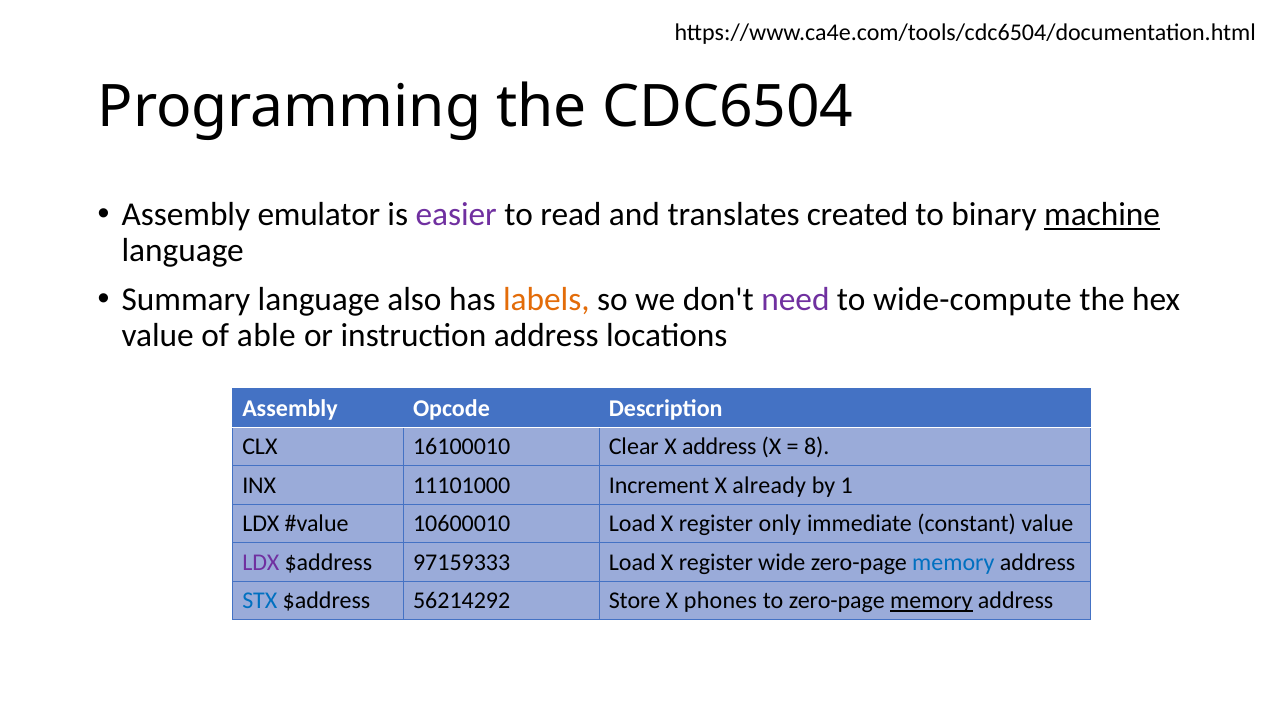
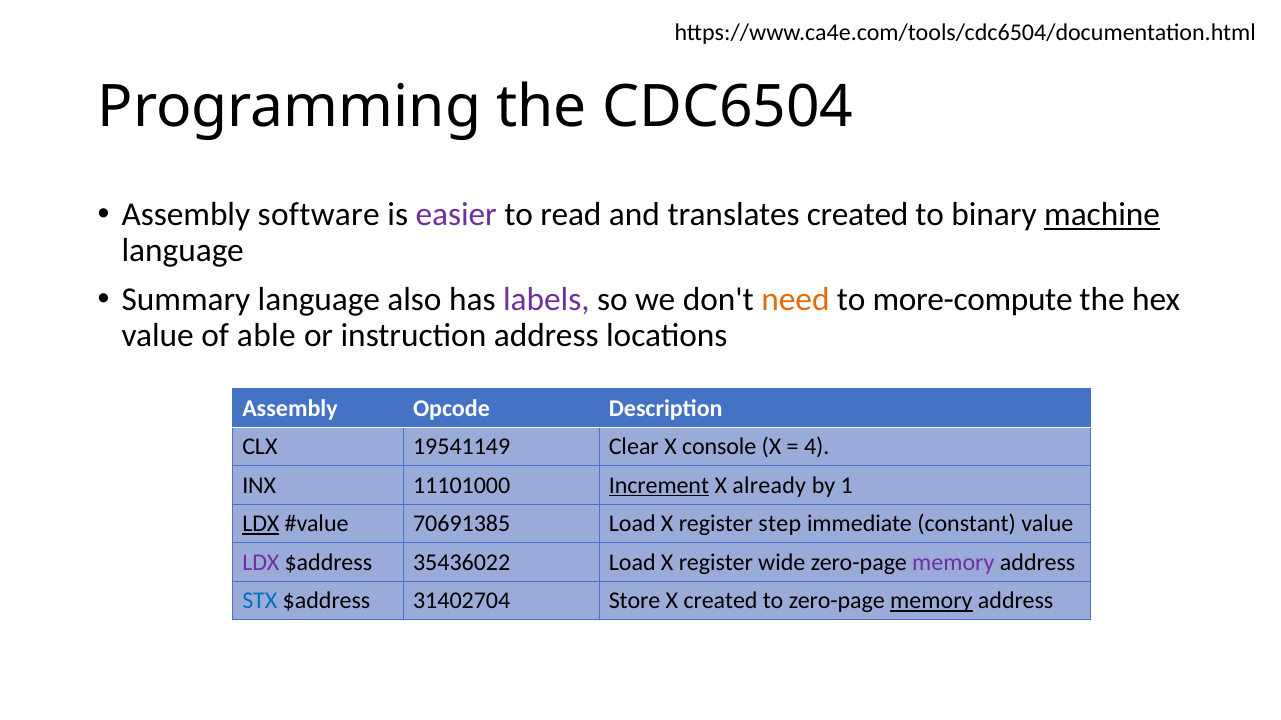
emulator: emulator -> software (319, 214)
labels colour: orange -> purple (546, 300)
need colour: purple -> orange (795, 300)
wide-compute: wide-compute -> more-compute (973, 300)
16100010: 16100010 -> 19541149 (462, 447)
X address: address -> console (719, 447)
8: 8 -> 4 (817, 447)
Increment underline: none -> present (659, 486)
LDX underline: none -> present (261, 524)
10600010: 10600010 -> 70691385 (462, 524)
only: only -> step (780, 524)
97159333: 97159333 -> 35436022 (462, 563)
memory colour: blue -> purple (953, 563)
56214292: 56214292 -> 31402704 (462, 601)
X phones: phones -> created (721, 601)
